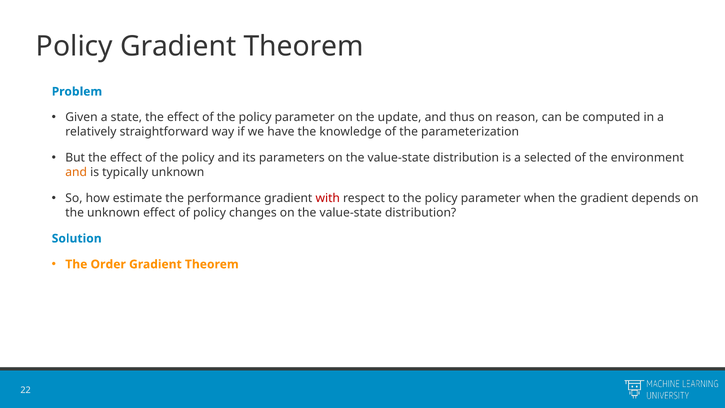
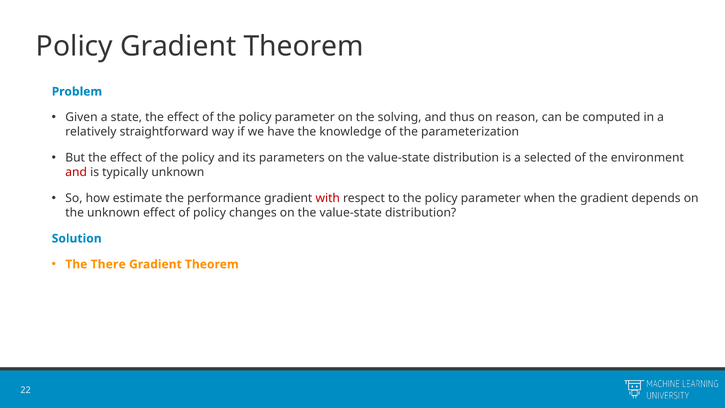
update: update -> solving (400, 117)
and colour: orange -> red (76, 172)
Order: Order -> There (108, 264)
